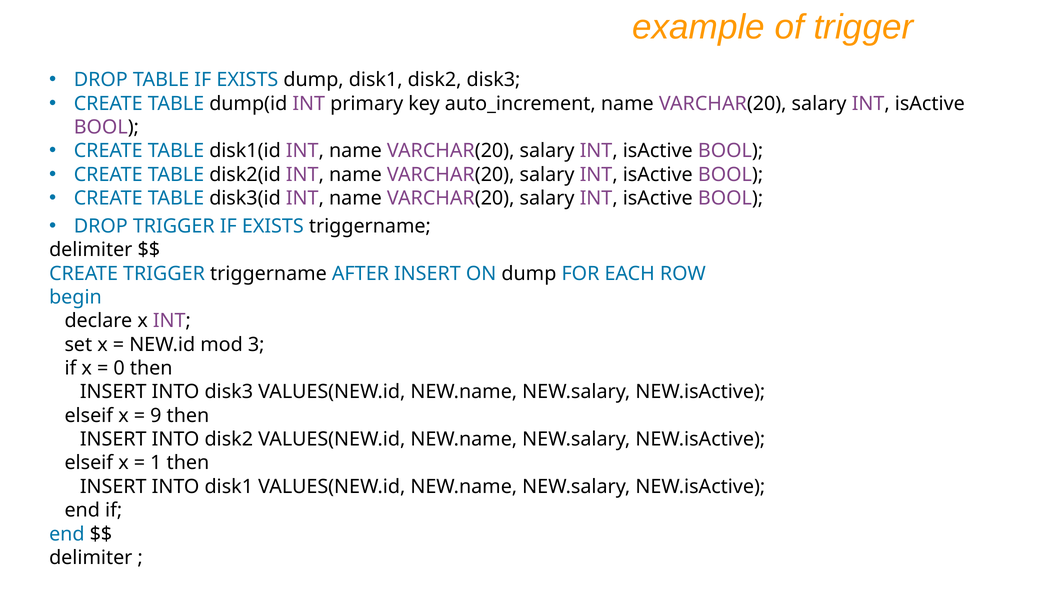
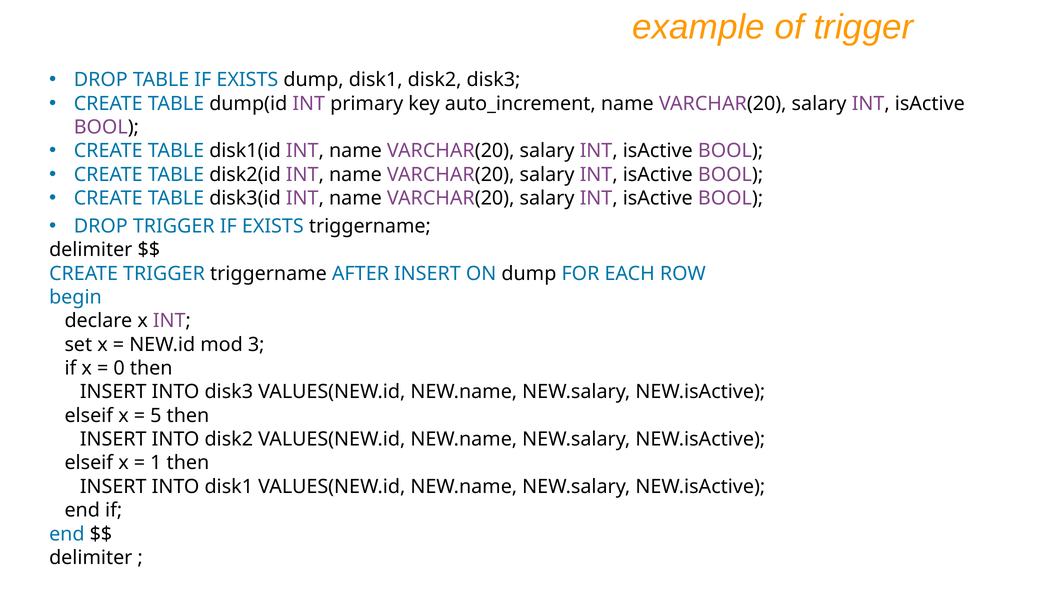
9: 9 -> 5 (156, 416)
